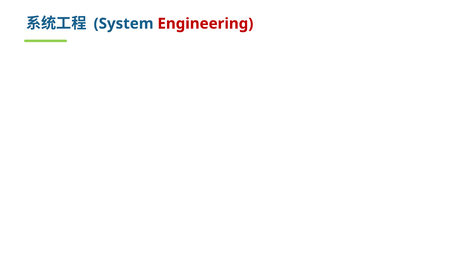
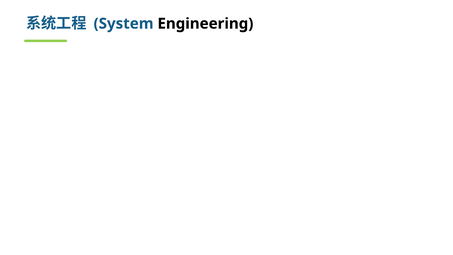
Engineering colour: red -> black (205, 24)
